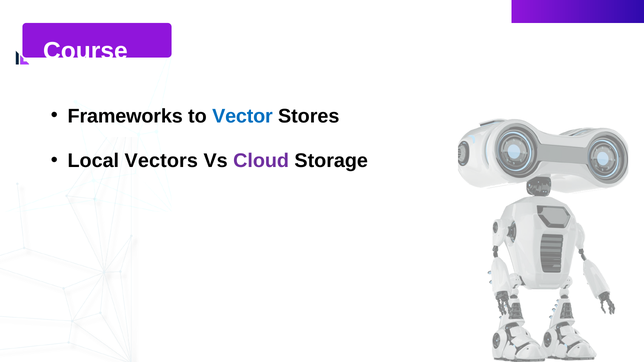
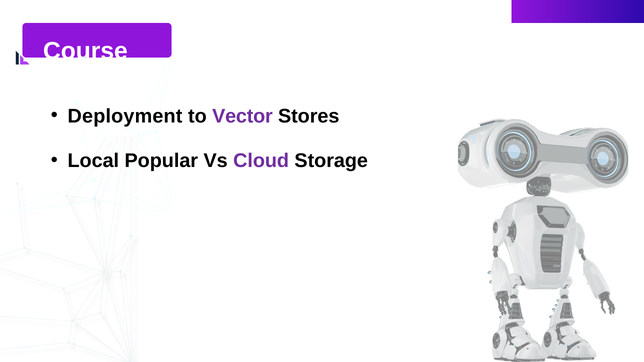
Frameworks: Frameworks -> Deployment (125, 116)
Vector colour: blue -> purple (242, 116)
Vectors: Vectors -> Popular (161, 161)
